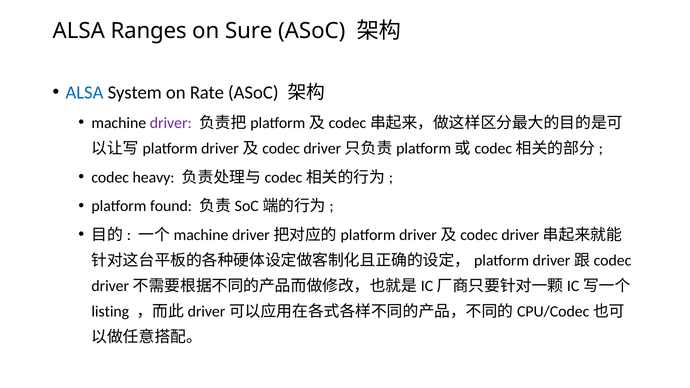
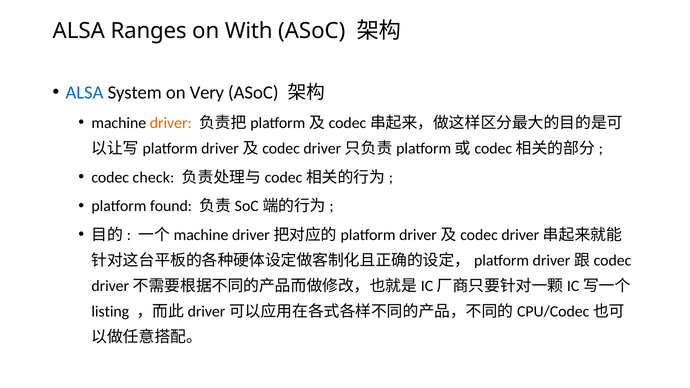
Sure: Sure -> With (249, 31)
Rate: Rate -> Very (207, 93)
driver colour: purple -> orange (171, 123)
heavy: heavy -> check (153, 177)
